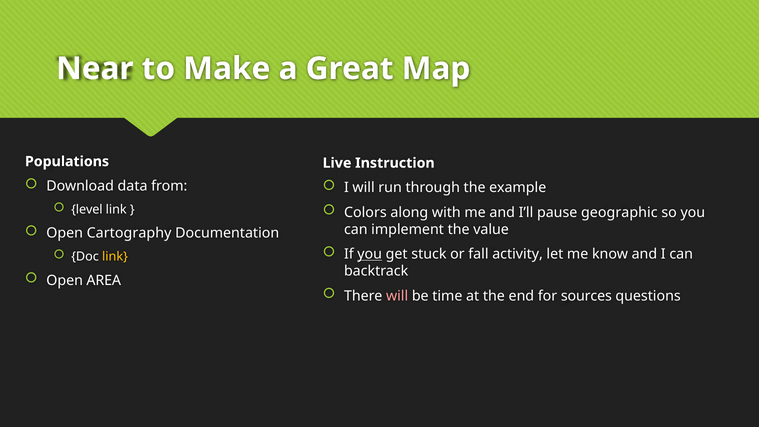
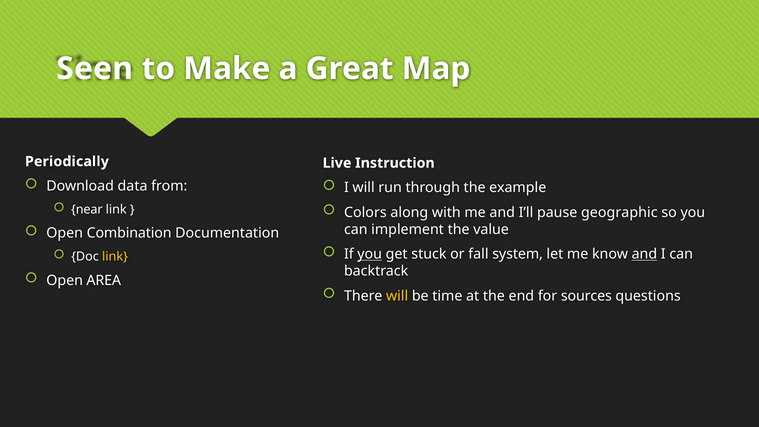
Near: Near -> Seen (95, 69)
Populations: Populations -> Periodically (67, 161)
level: level -> near (87, 209)
Cartography: Cartography -> Combination (129, 233)
activity: activity -> system (518, 254)
and underline: none -> present (644, 254)
will colour: pink -> yellow (397, 296)
